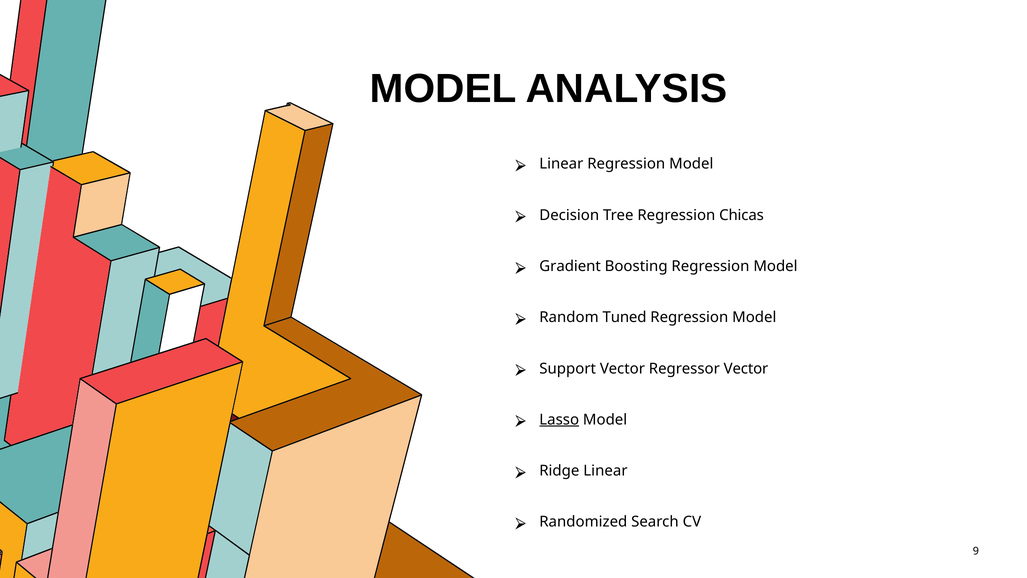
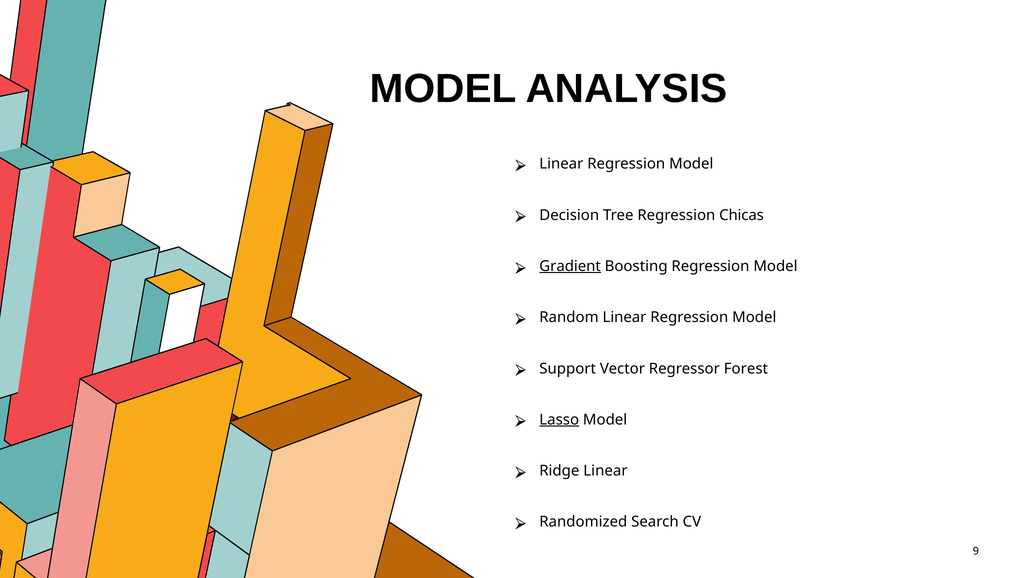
Gradient underline: none -> present (570, 266)
Random Tuned: Tuned -> Linear (624, 317)
Regressor Vector: Vector -> Forest (746, 368)
